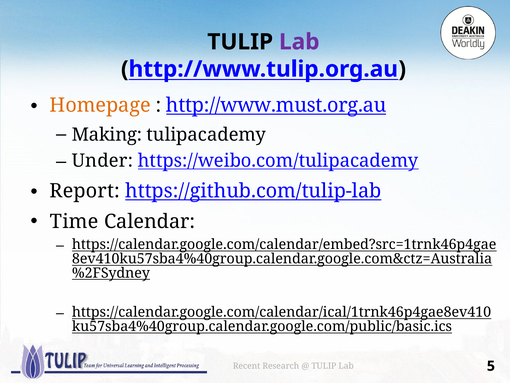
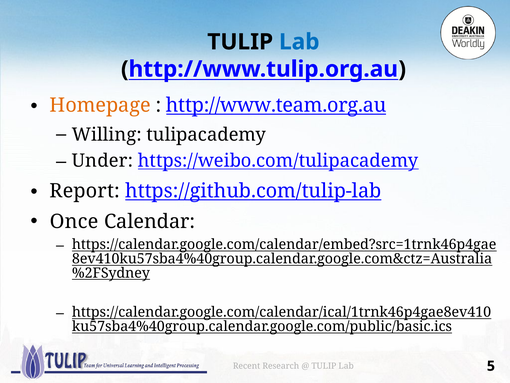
Lab colour: purple -> blue (299, 42)
http://www.must.org.au: http://www.must.org.au -> http://www.team.org.au (276, 105)
Making: Making -> Willing (107, 135)
Time: Time -> Once (74, 221)
